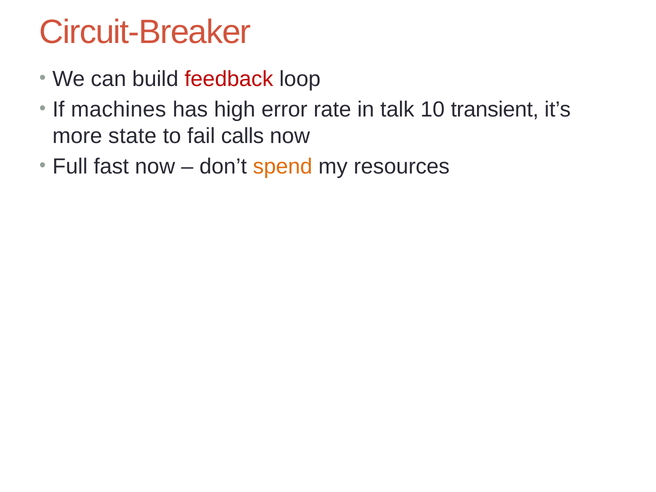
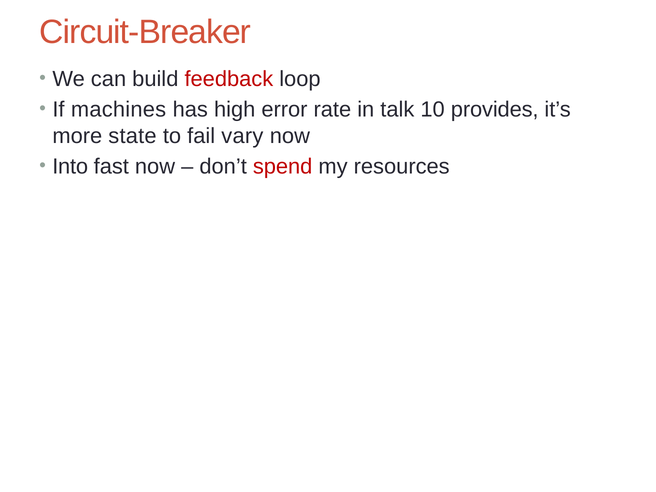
transient: transient -> provides (495, 110)
calls: calls -> vary (242, 136)
Full: Full -> Into (70, 166)
spend colour: orange -> red (283, 166)
